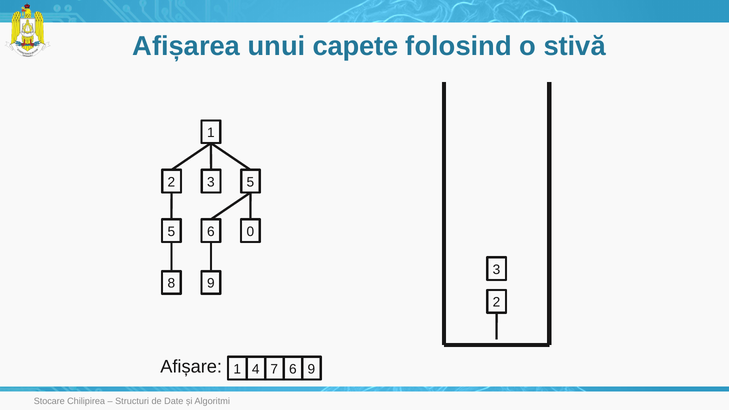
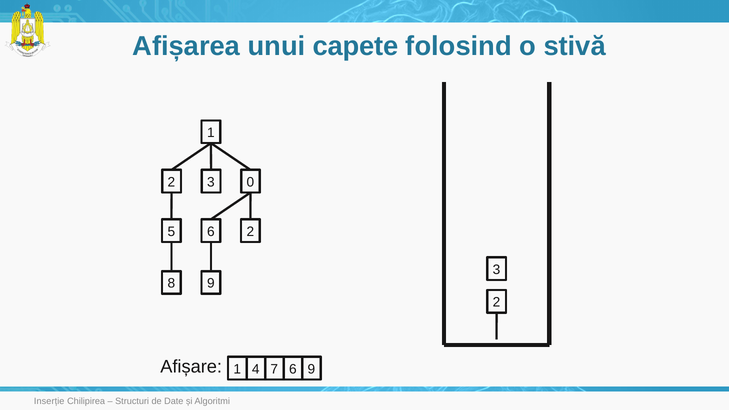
3 5: 5 -> 0 (250, 182)
6 0: 0 -> 2 (250, 232)
Stocare: Stocare -> Inserție (49, 401)
